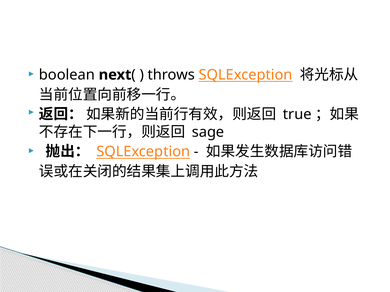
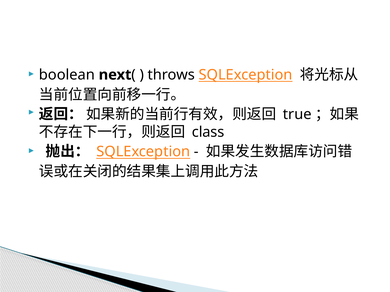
sage: sage -> class (208, 132)
